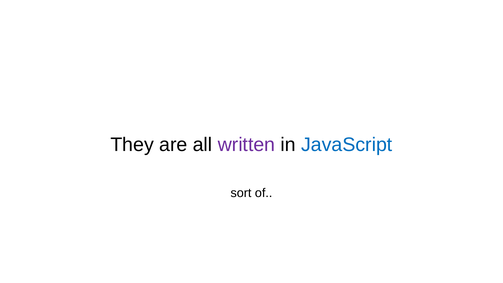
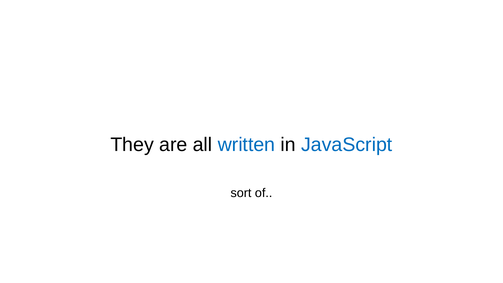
written colour: purple -> blue (246, 145)
